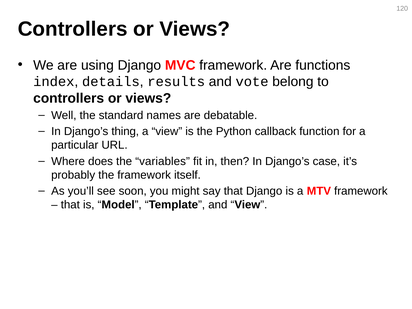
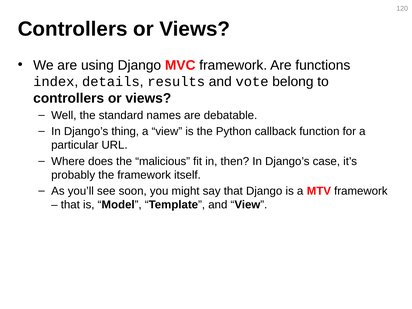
variables: variables -> malicious (163, 161)
